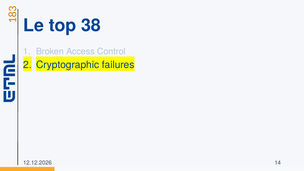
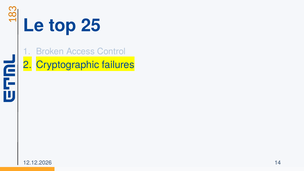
38: 38 -> 25 (91, 26)
